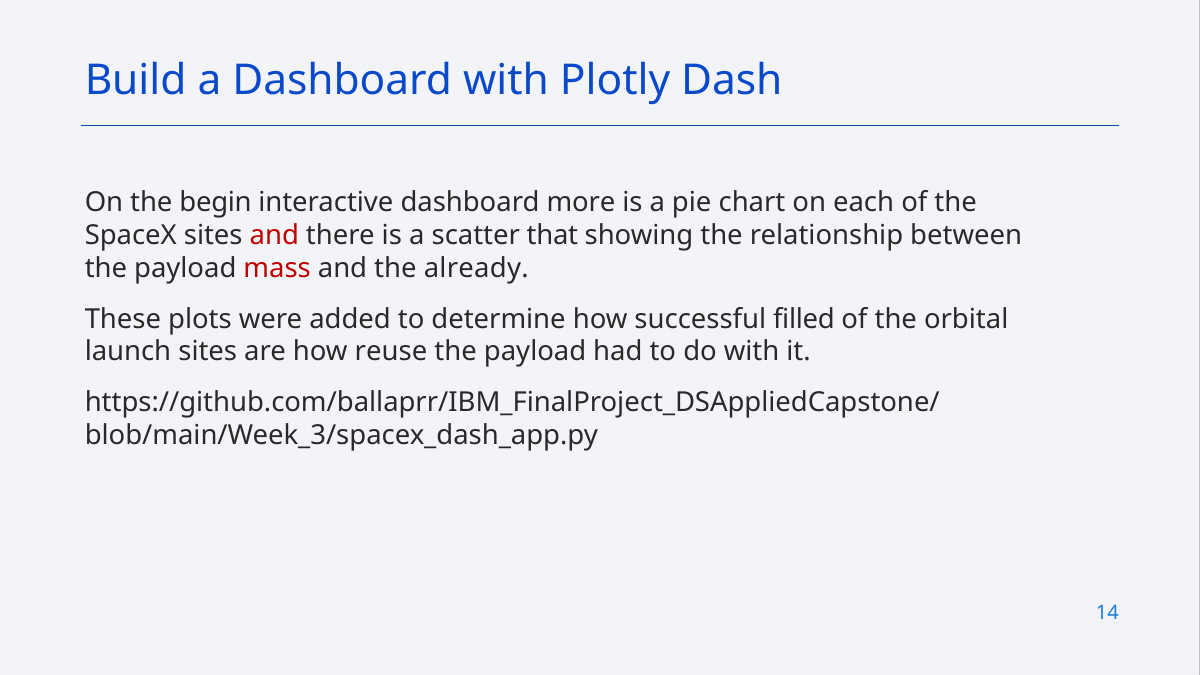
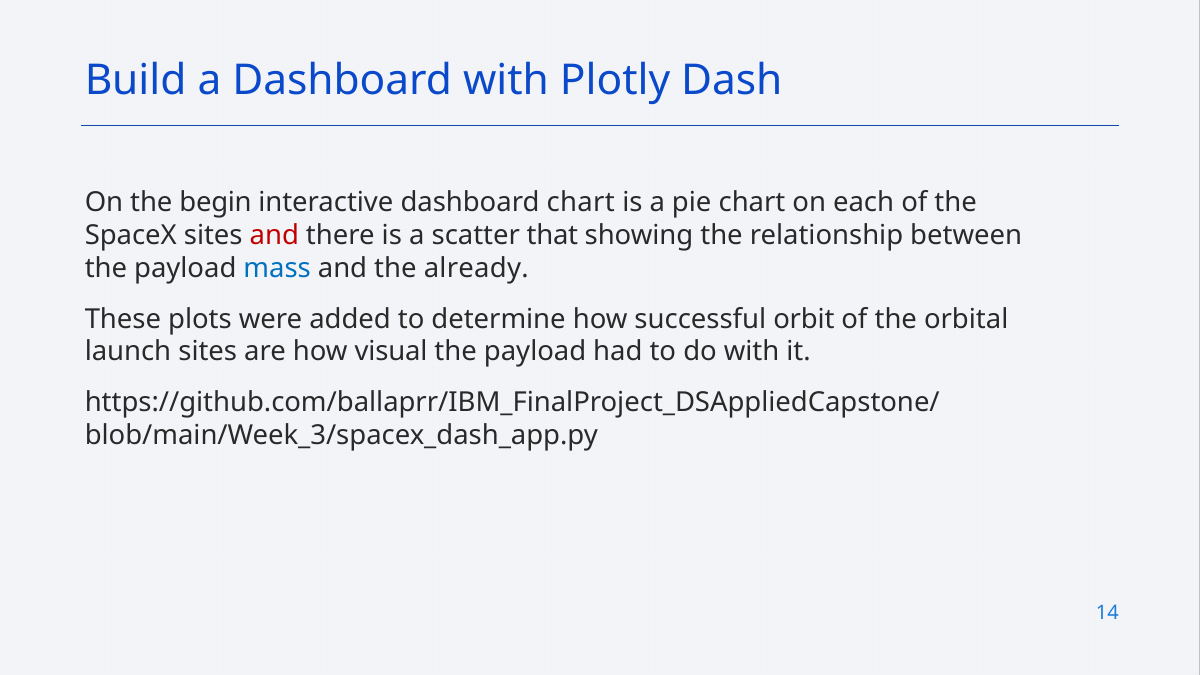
dashboard more: more -> chart (581, 203)
mass colour: red -> blue (277, 268)
filled: filled -> orbit (804, 319)
reuse: reuse -> visual (391, 352)
